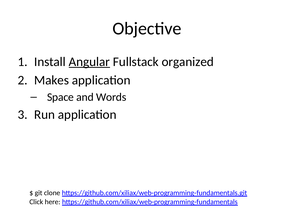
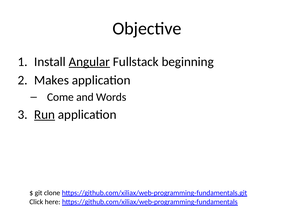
organized: organized -> beginning (188, 62)
Space: Space -> Come (60, 97)
Run underline: none -> present (45, 114)
